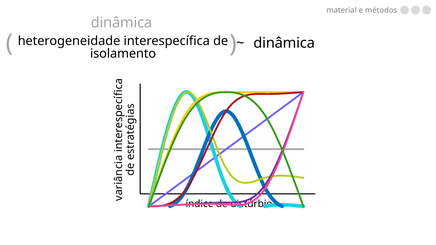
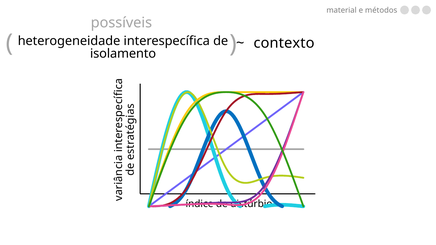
dinâmica: dinâmica -> possíveis (121, 23)
dinâmica: dinâmica -> contexto (284, 43)
